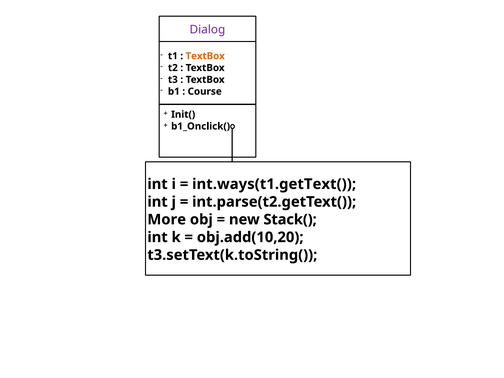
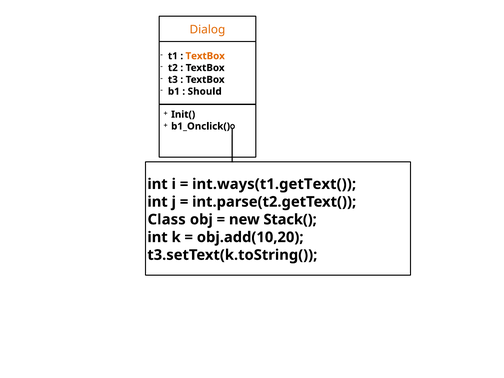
Dialog colour: purple -> orange (207, 30)
Course: Course -> Should (205, 91)
More: More -> Class (167, 220)
